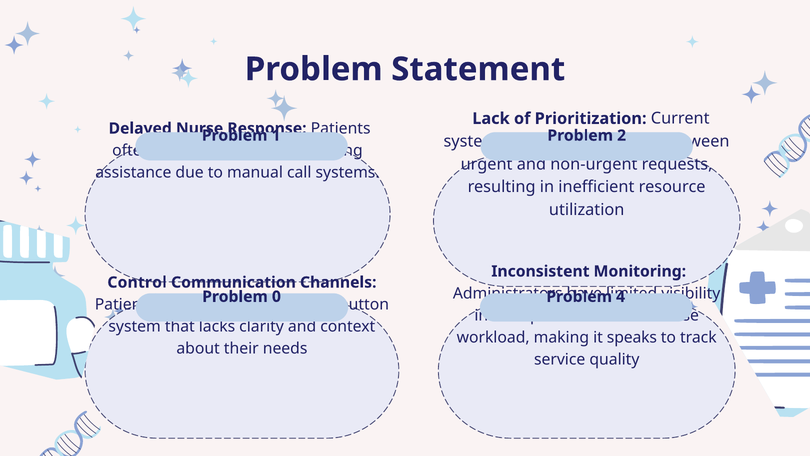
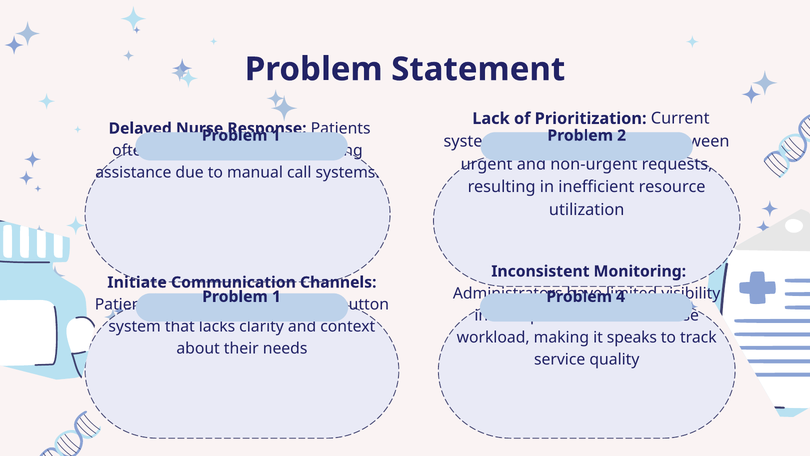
Control: Control -> Initiate (137, 282)
0: 0 -> 1 (276, 296)
